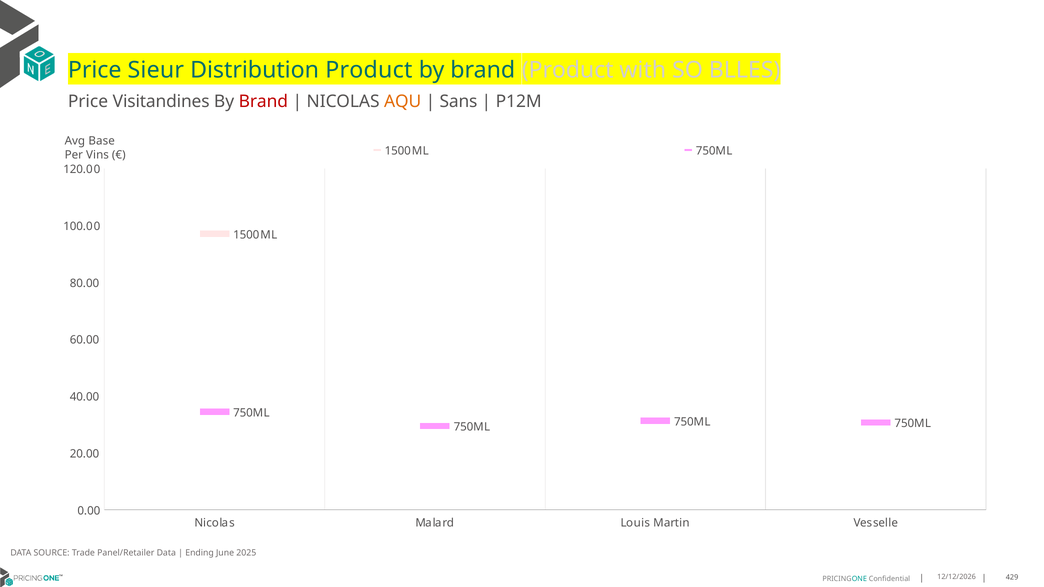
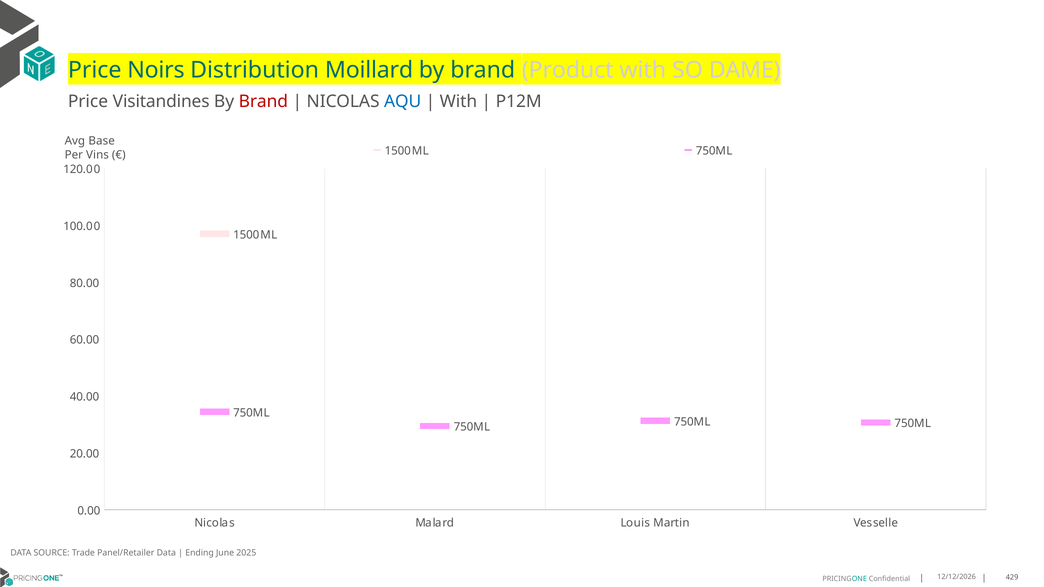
Sieur: Sieur -> Noirs (156, 70)
Distribution Product: Product -> Moillard (369, 70)
BLLES: BLLES -> DAME (745, 70)
AQU colour: orange -> blue (403, 102)
Sans: Sans -> With (458, 102)
